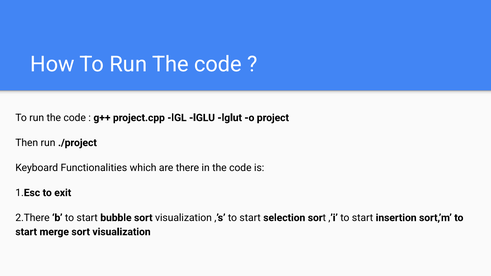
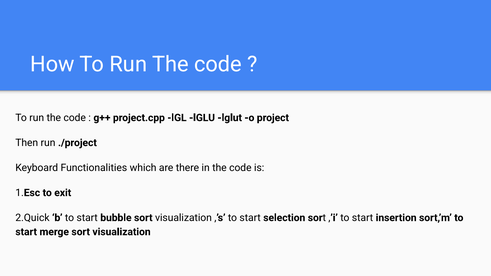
2.There: 2.There -> 2.Quick (32, 218)
